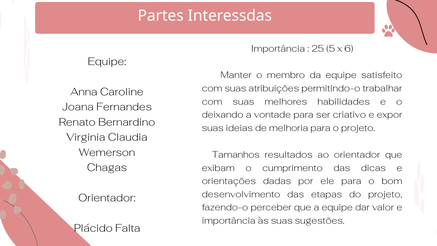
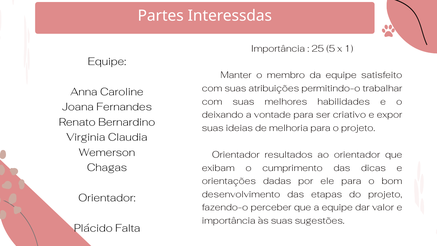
6: 6 -> 1 (349, 49)
Tamanhos: Tamanhos -> Orientador (236, 155)
